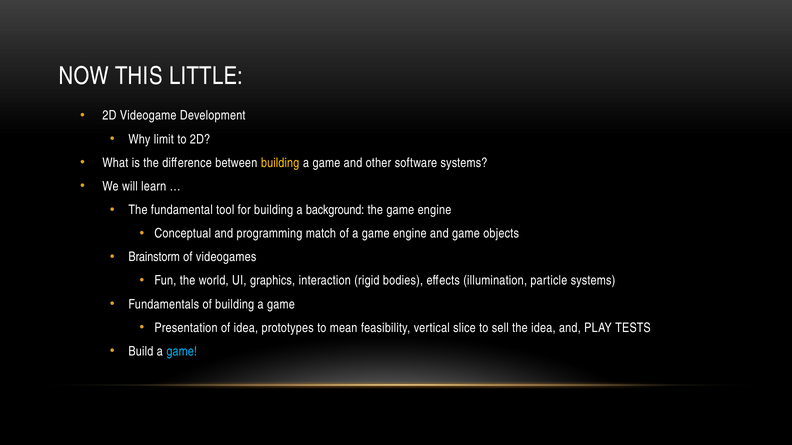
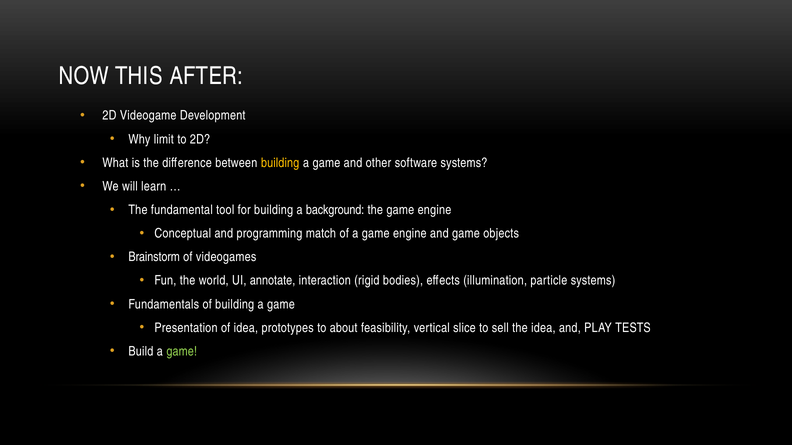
LITTLE: LITTLE -> AFTER (206, 76)
graphics: graphics -> annotate (273, 281)
mean: mean -> about (344, 328)
game colour: light blue -> light green (182, 352)
